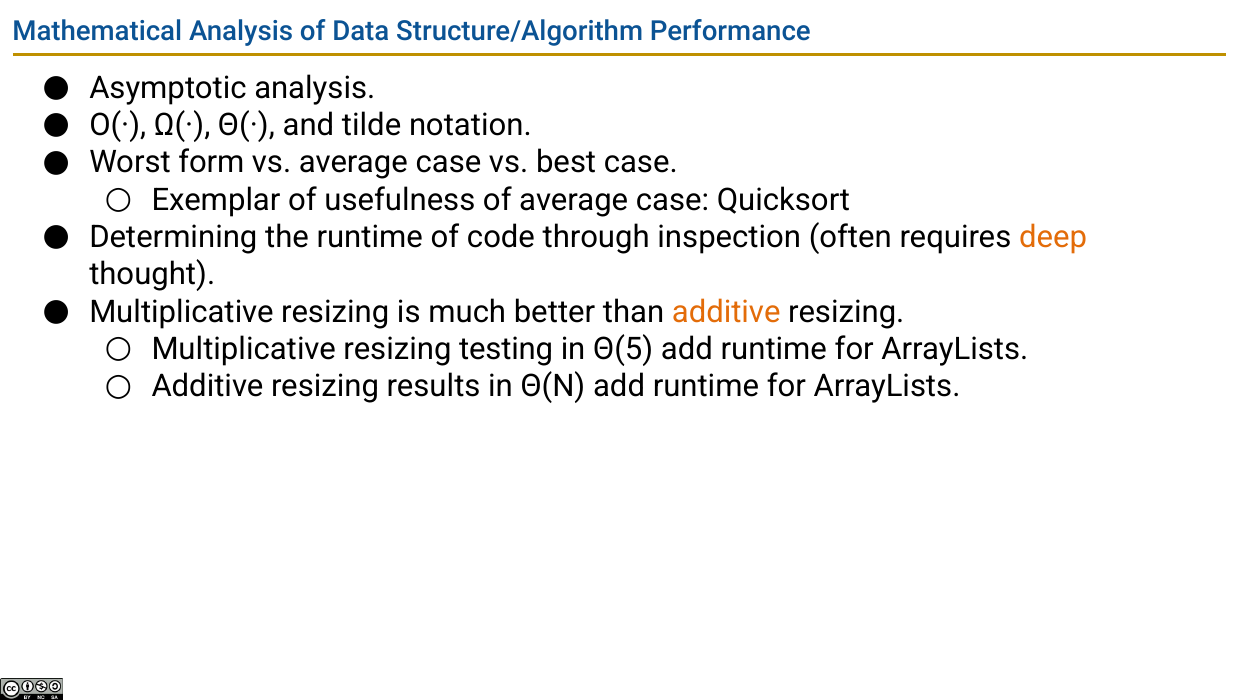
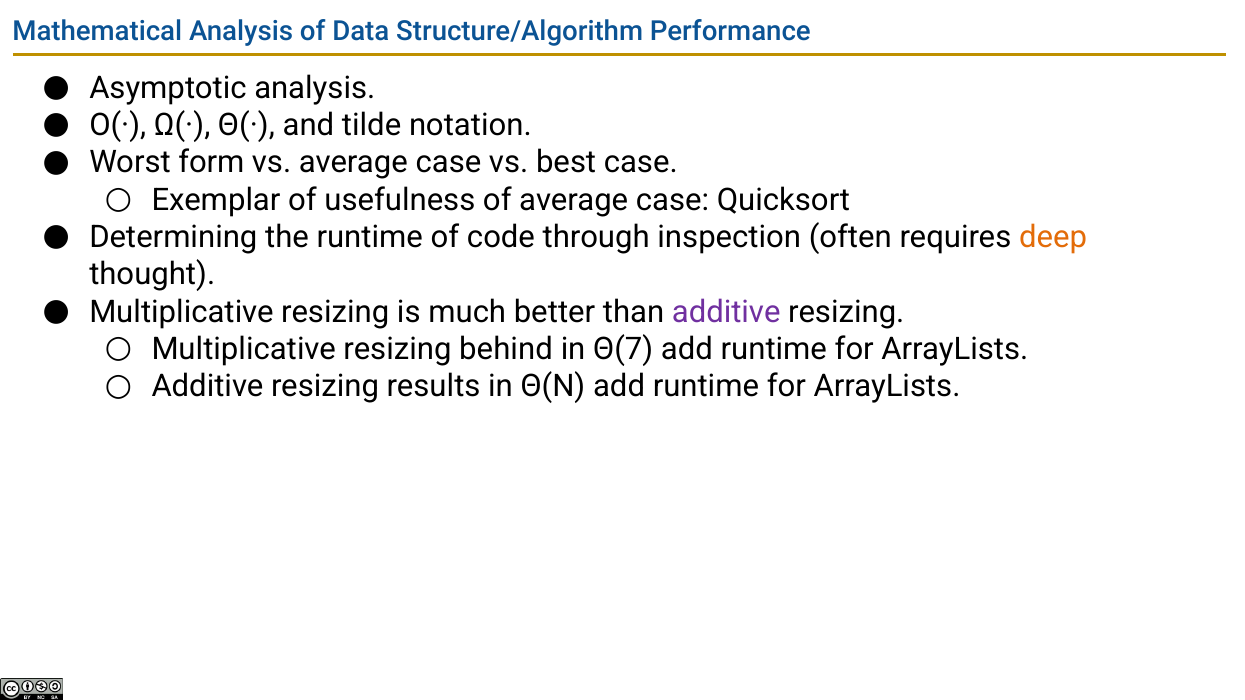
additive colour: orange -> purple (726, 312)
testing: testing -> behind (506, 350)
Θ(5: Θ(5 -> Θ(7 (623, 350)
